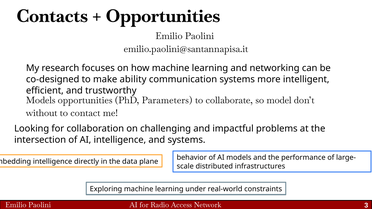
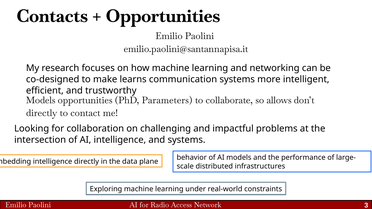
ability: ability -> learns (133, 79)
model: model -> allows (279, 100)
without: without -> directly (42, 113)
